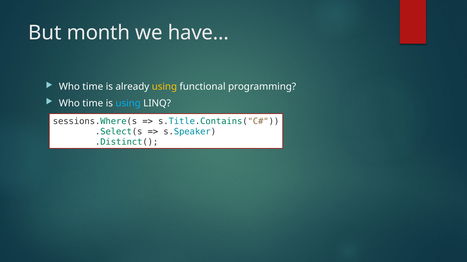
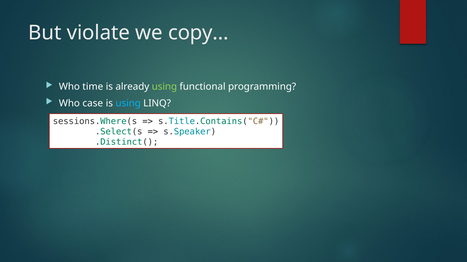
month: month -> violate (98, 33)
have…: have… -> copy… (198, 33)
using colour: yellow -> light green (164, 87)
time: time -> case (93, 103)
